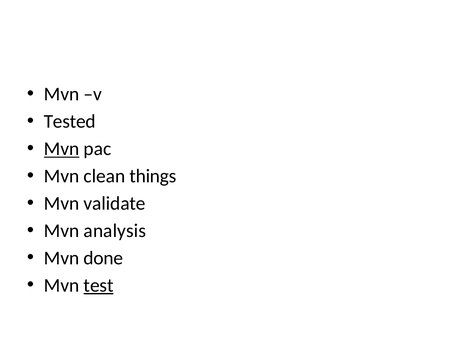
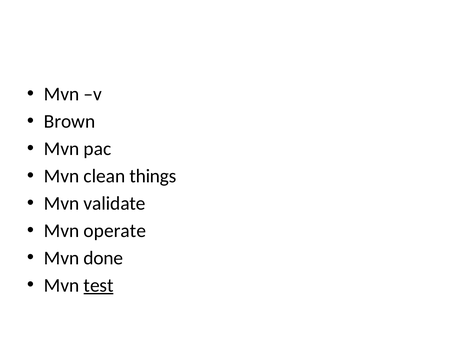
Tested: Tested -> Brown (70, 121)
Mvn underline: present -> none (62, 149)
analysis: analysis -> operate (115, 230)
